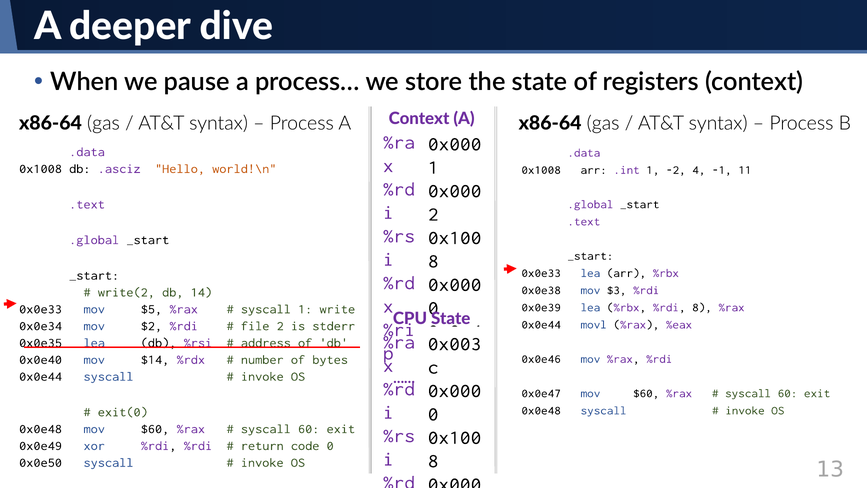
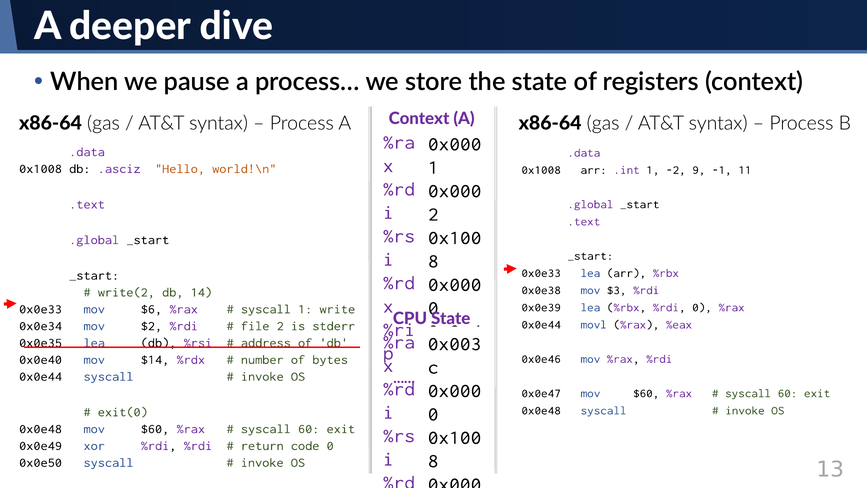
-2 4: 4 -> 9 (699, 170)
%rdi 8: 8 -> 0 (702, 307)
$5: $5 -> $6 (151, 309)
